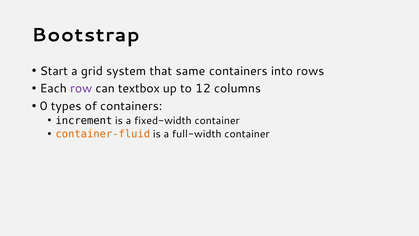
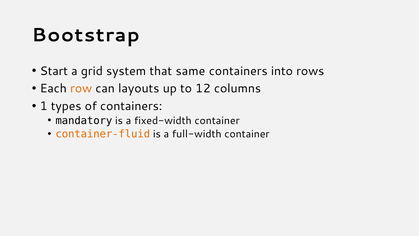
row colour: purple -> orange (81, 88)
textbox: textbox -> layouts (139, 88)
0: 0 -> 1 (44, 106)
increment: increment -> mandatory (84, 120)
